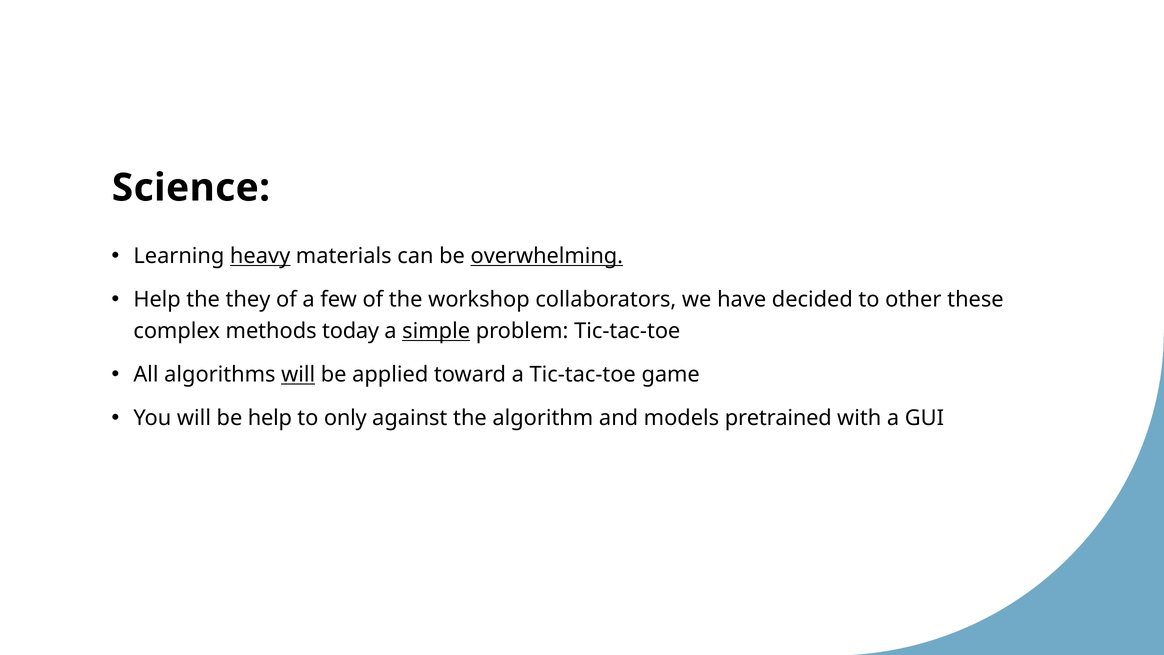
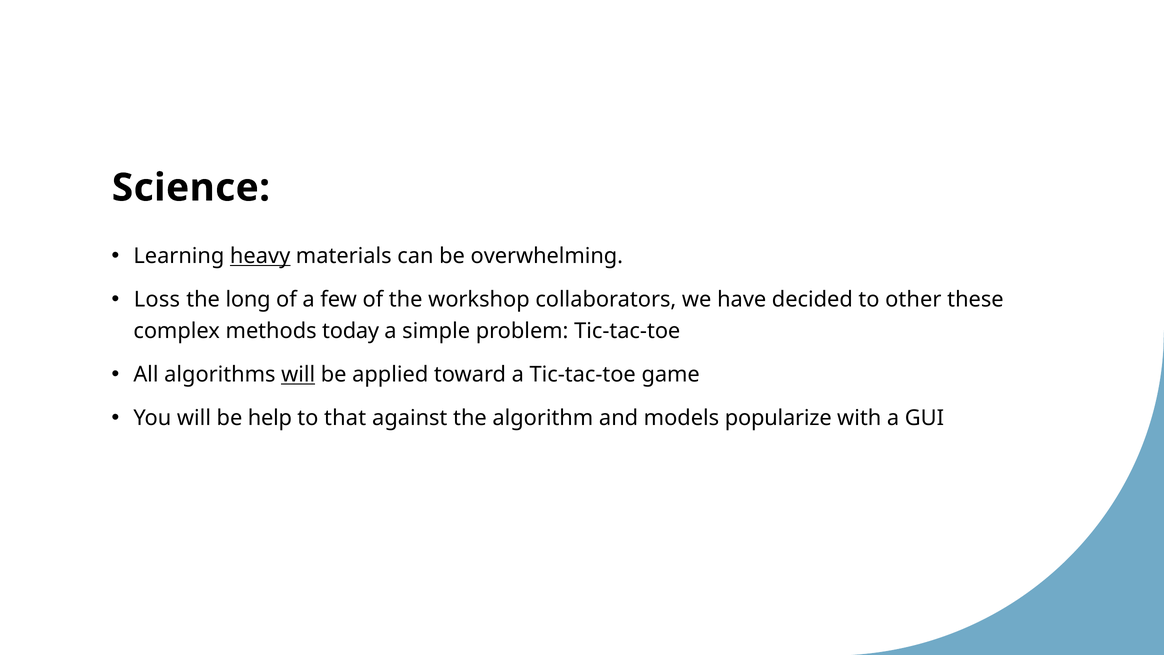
overwhelming underline: present -> none (547, 256)
Help: Help -> Loss (157, 300)
they: they -> long (248, 300)
simple underline: present -> none (436, 331)
only: only -> that (345, 418)
pretrained: pretrained -> popularize (778, 418)
